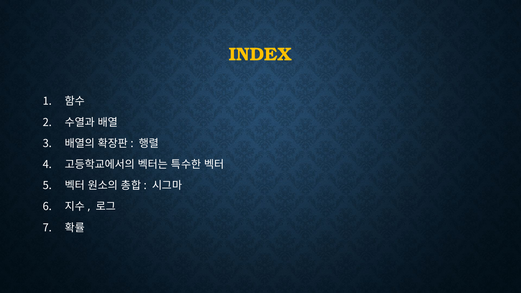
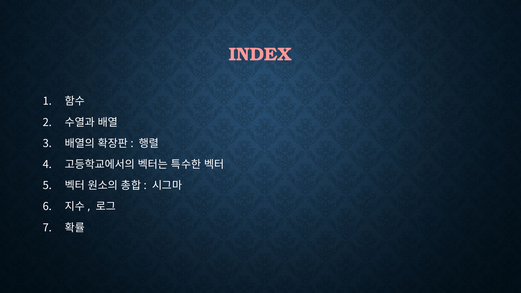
INDEX colour: yellow -> pink (260, 54)
